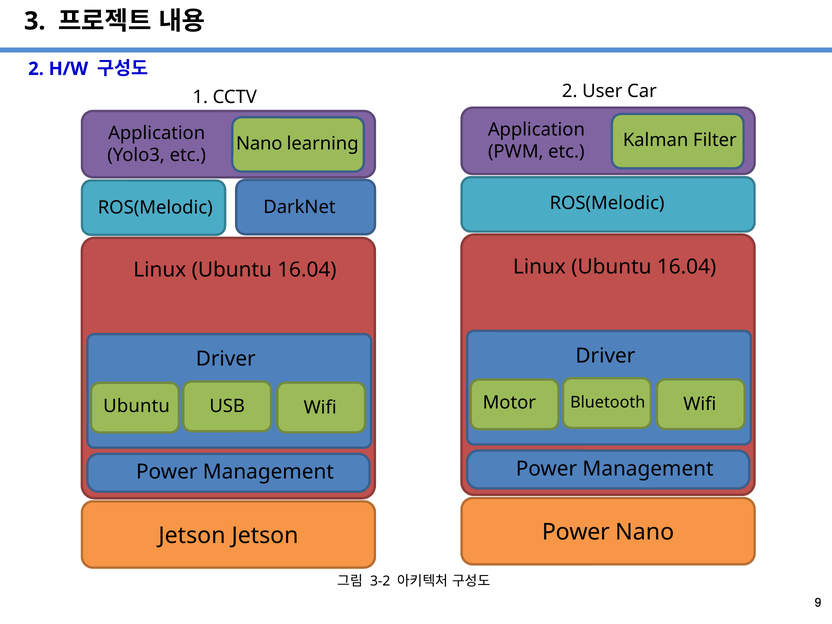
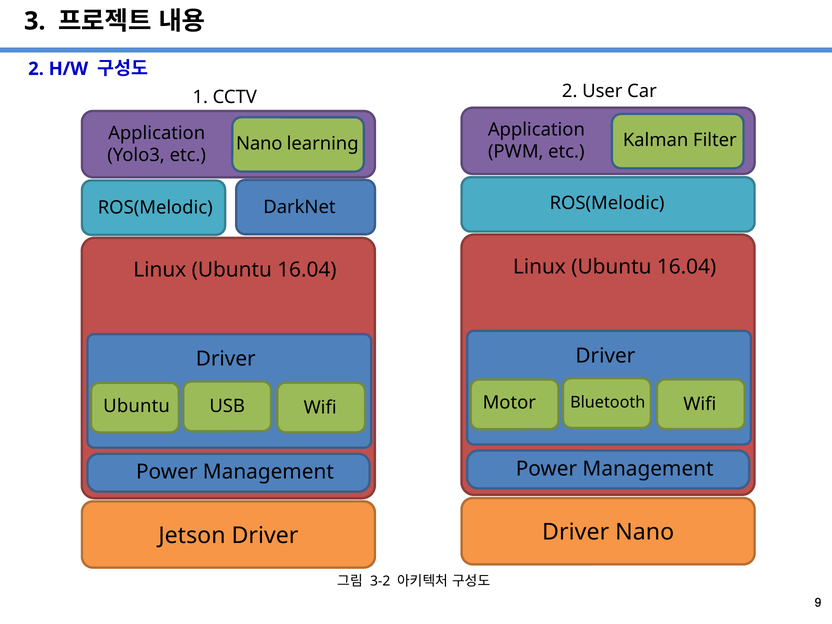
Power: Power -> Driver (576, 532)
Jetson Jetson: Jetson -> Driver (265, 535)
